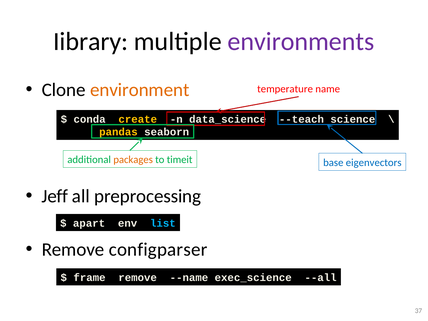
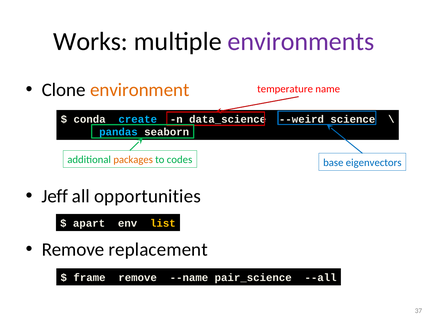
Iibrary: Iibrary -> Works (91, 41)
create colour: yellow -> light blue (138, 119)
--teach: --teach -> --weird (301, 119)
pandas colour: yellow -> light blue (118, 132)
timeit: timeit -> codes (180, 160)
preprocessing: preprocessing -> opportunities (147, 196)
list colour: light blue -> yellow (163, 223)
configparser: configparser -> replacement (158, 250)
exec_science: exec_science -> pair_science (253, 278)
